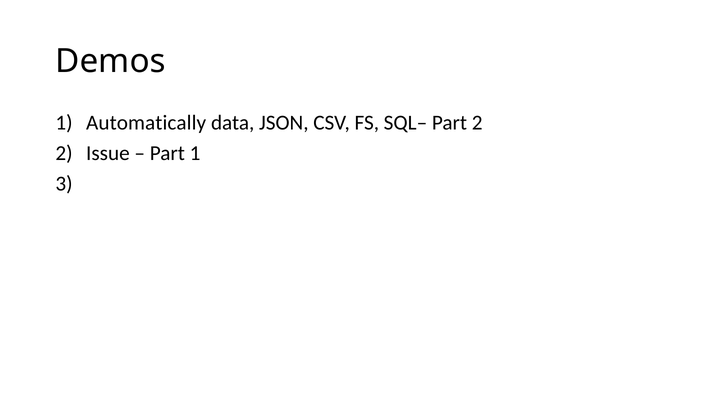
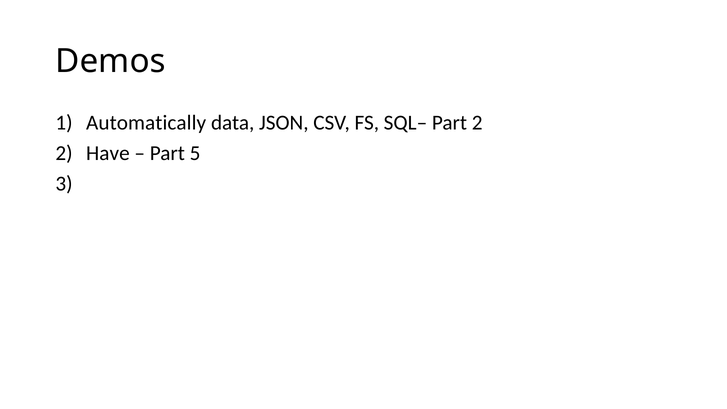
Issue: Issue -> Have (108, 153)
Part 1: 1 -> 5 (195, 153)
